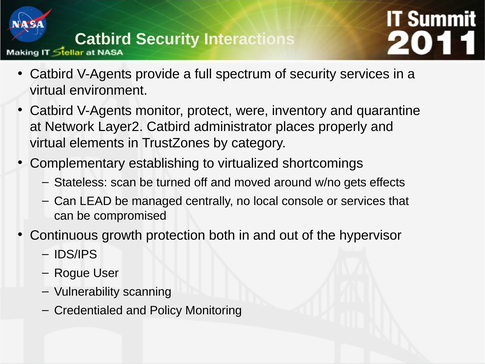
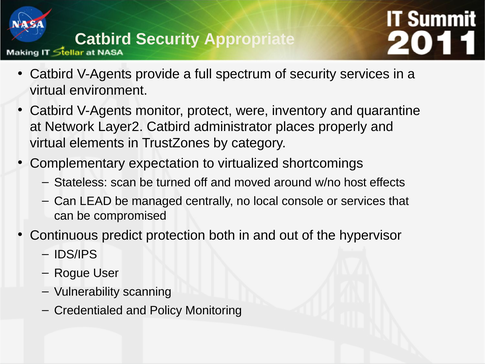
Interactions: Interactions -> Appropriate (249, 39)
establishing: establishing -> expectation (164, 163)
gets: gets -> host (355, 182)
growth: growth -> predict (122, 235)
